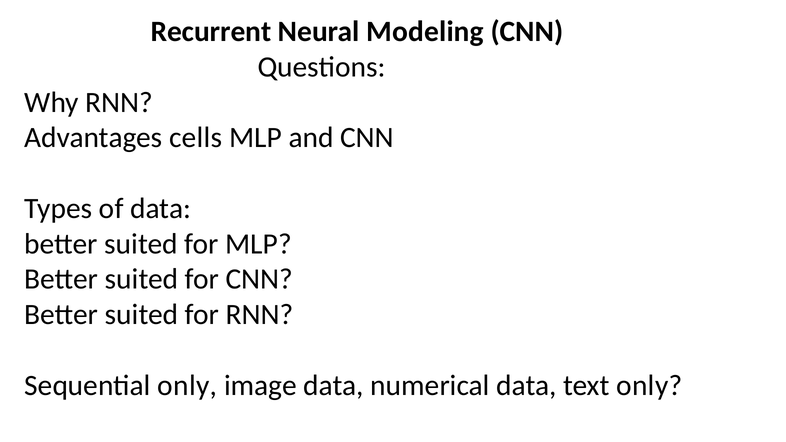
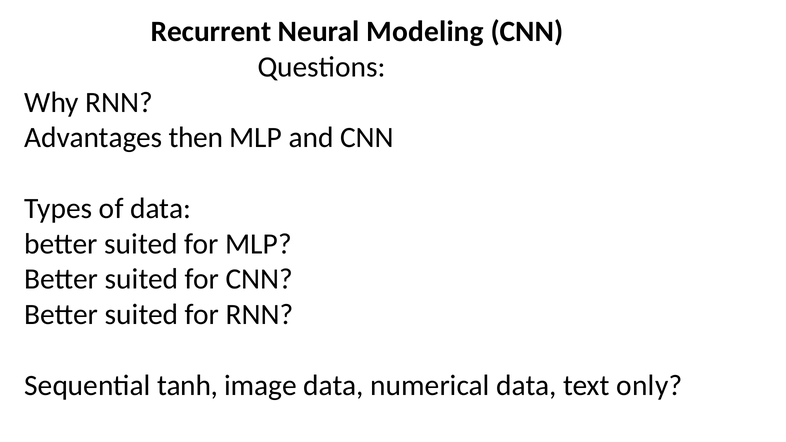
cells: cells -> then (196, 138)
Sequential only: only -> tanh (188, 385)
